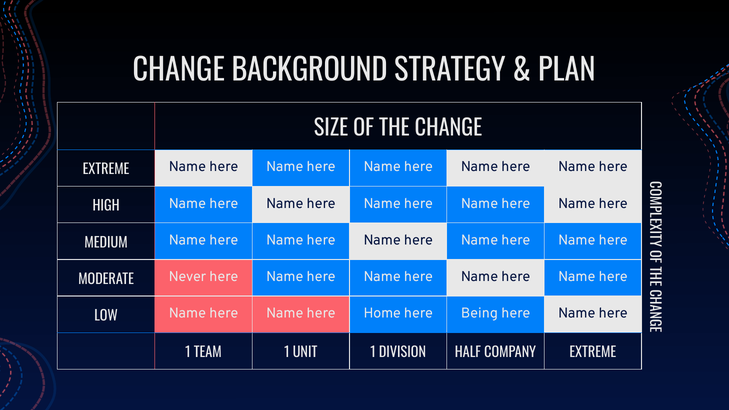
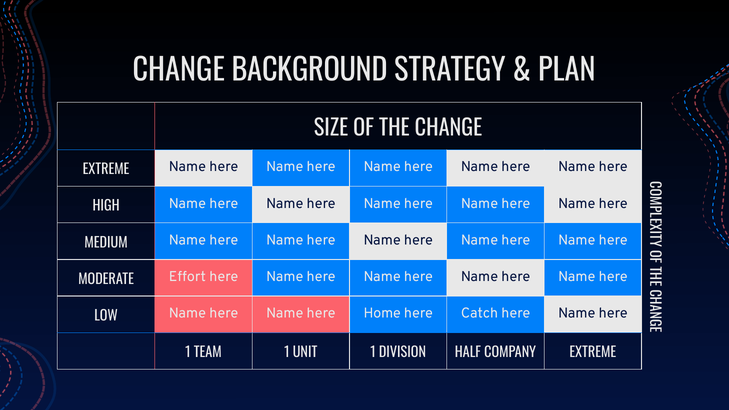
Never: Never -> Effort (187, 277)
Being: Being -> Catch (479, 313)
